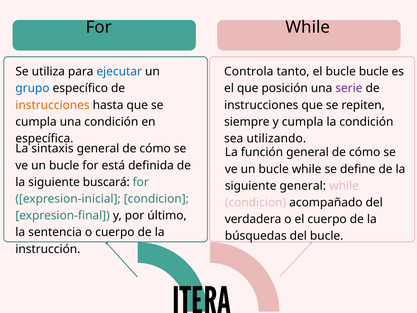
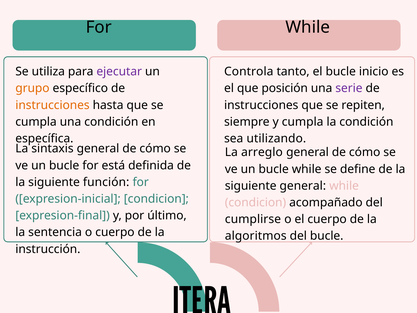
ejecutar colour: blue -> purple (119, 72)
bucle bucle: bucle -> inicio (374, 72)
grupo colour: blue -> orange (32, 88)
función: función -> arreglo (262, 152)
buscará: buscará -> función (106, 182)
verdadera: verdadera -> cumplirse (253, 219)
búsquedas: búsquedas -> algoritmos (256, 236)
